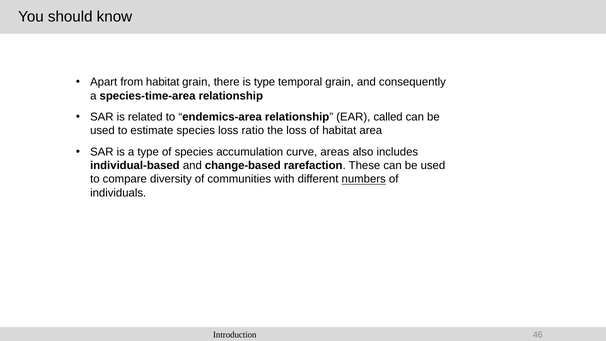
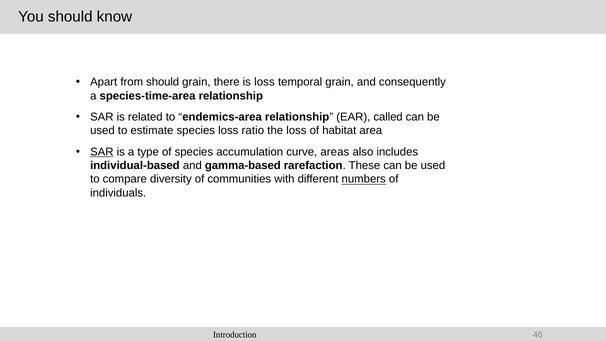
from habitat: habitat -> should (163, 82)
is type: type -> loss (264, 82)
SAR underline: none -> present (102, 152)
change-based: change-based -> gamma-based (243, 166)
